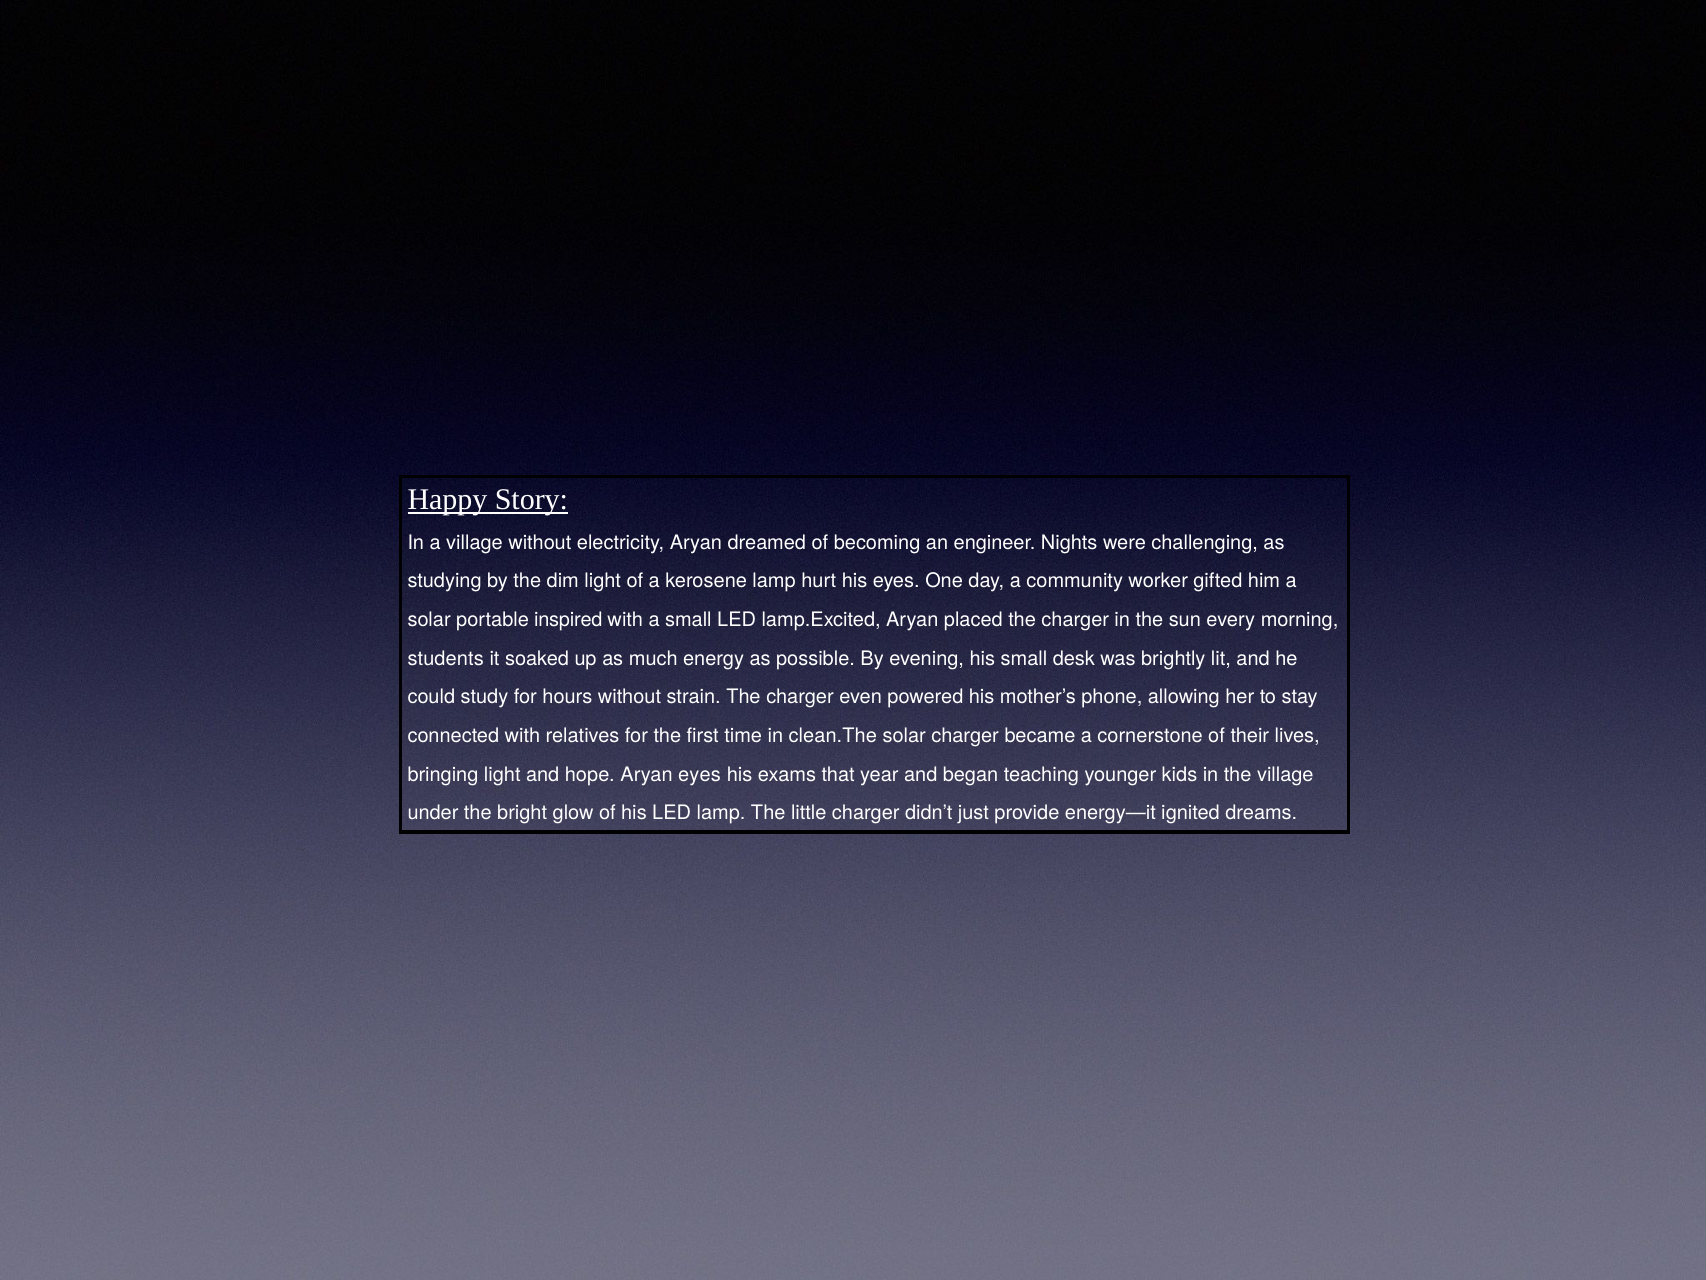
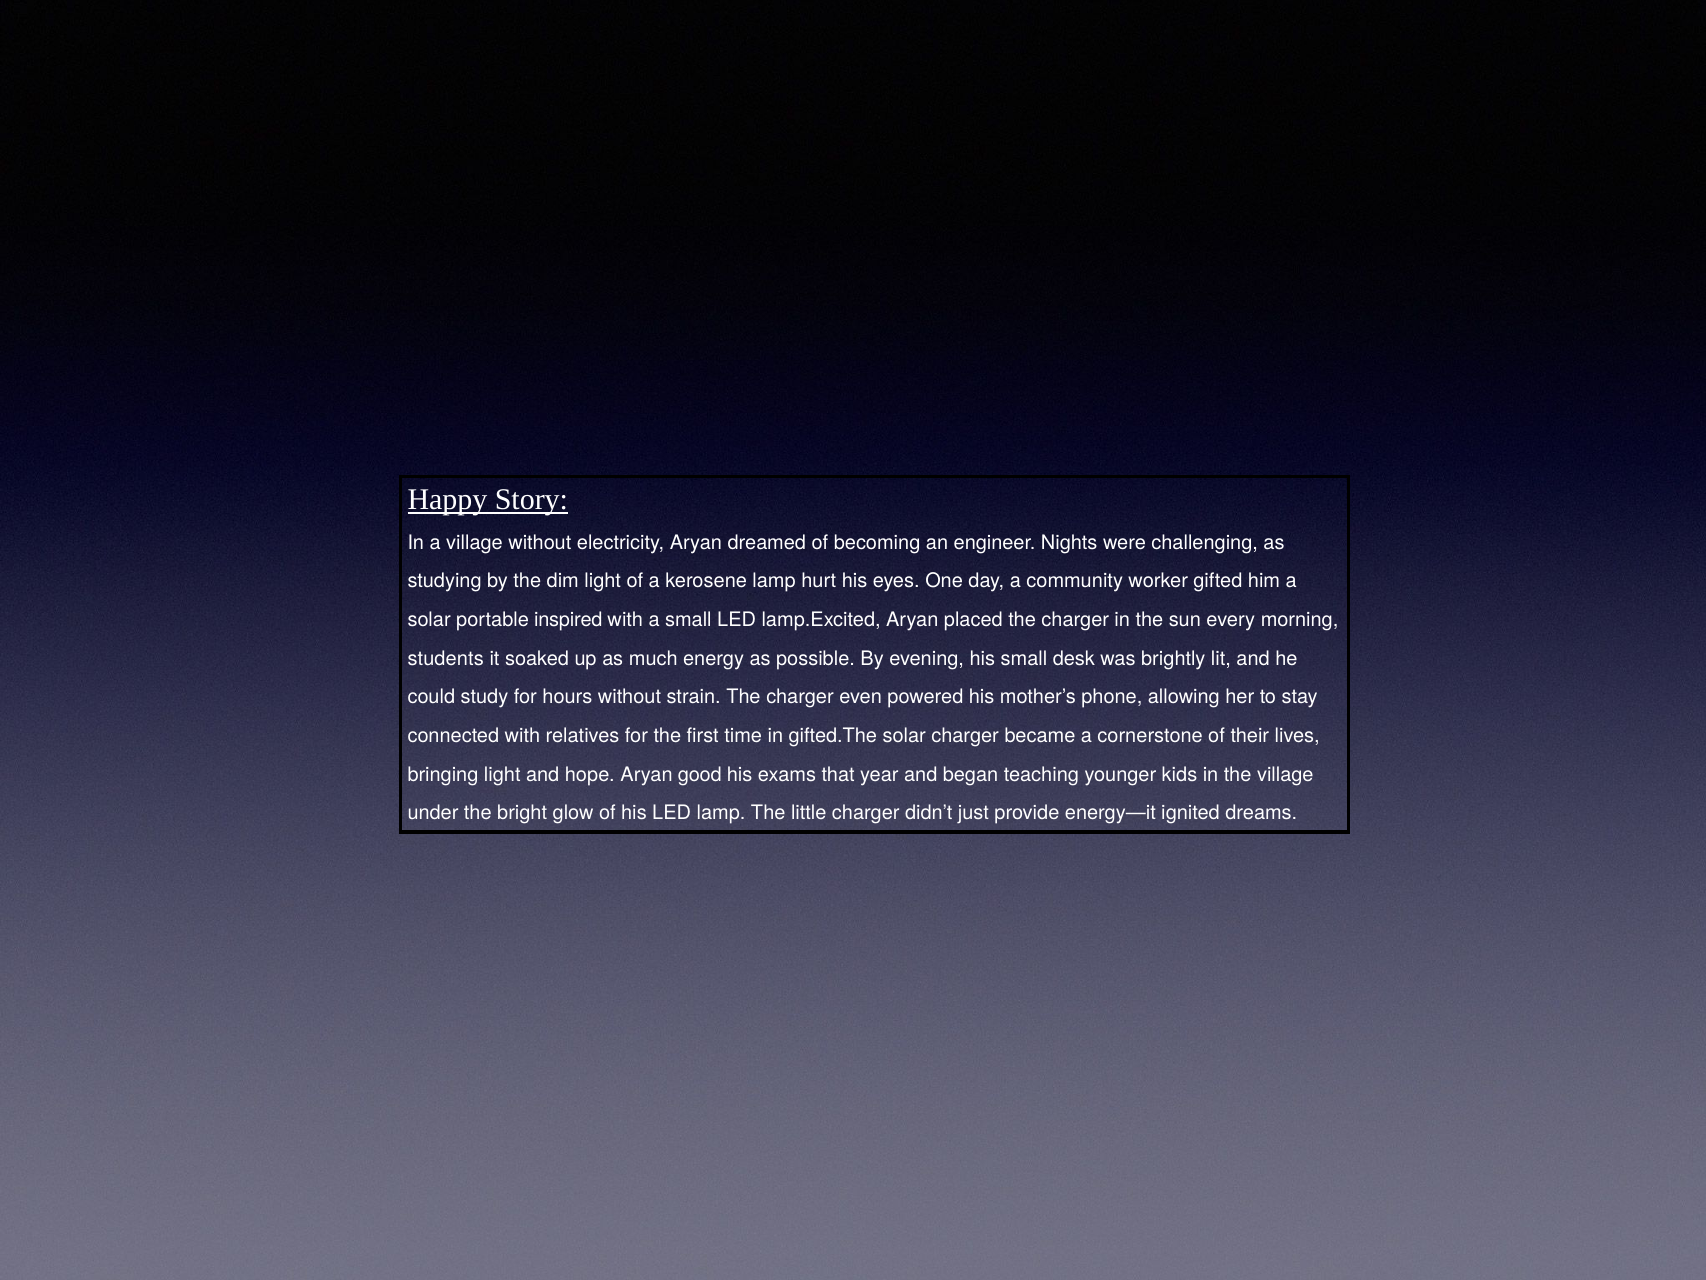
clean.The: clean.The -> gifted.The (833, 736)
Aryan eyes: eyes -> good (700, 774)
